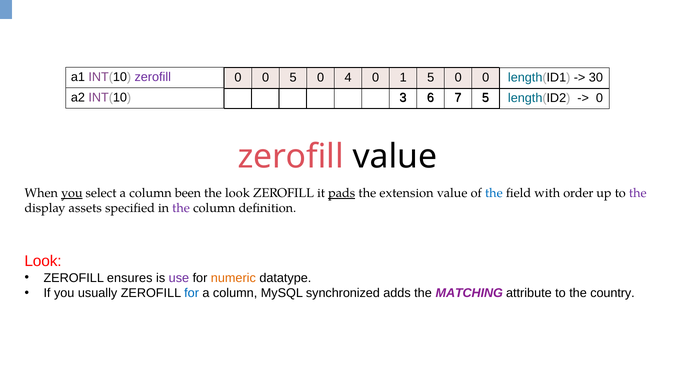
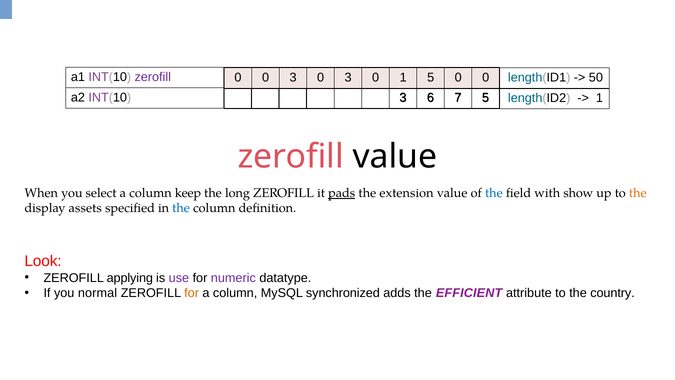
0 0 5: 5 -> 3 (293, 78)
4: 4 -> 3 (348, 78)
30: 30 -> 50 (596, 78)
0: 0 -> 1 (599, 98)
you underline: present -> none (72, 193)
been: been -> keep (188, 193)
the look: look -> long (238, 193)
order: order -> show (578, 193)
the colour: purple -> orange (638, 193)
the colour: purple -> blue (181, 208)
ensures: ensures -> applying (130, 278)
numeric colour: orange -> purple (233, 278)
usually: usually -> normal (98, 293)
for colour: blue -> orange (192, 293)
MATCHING: MATCHING -> EFFICIENT (469, 293)
